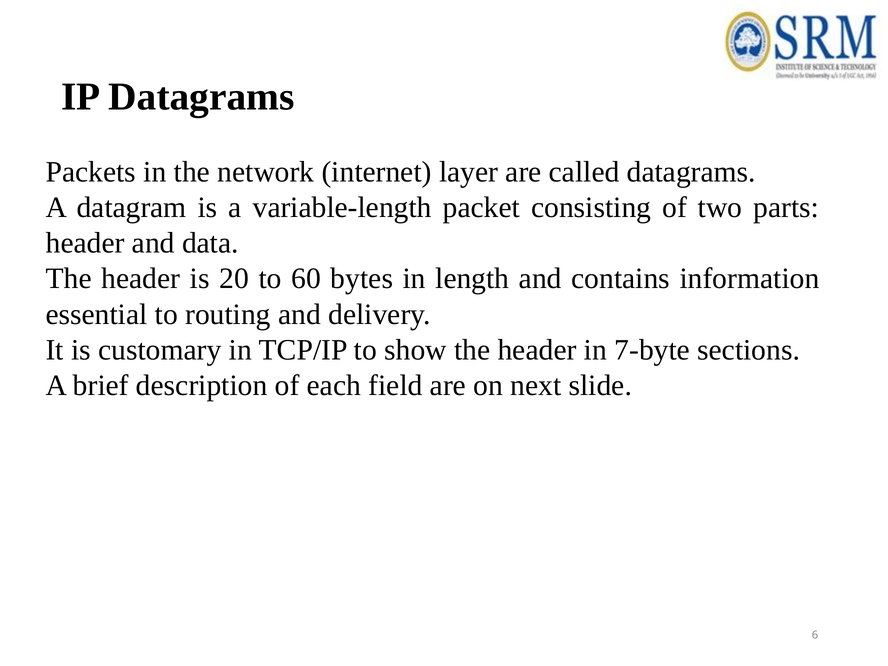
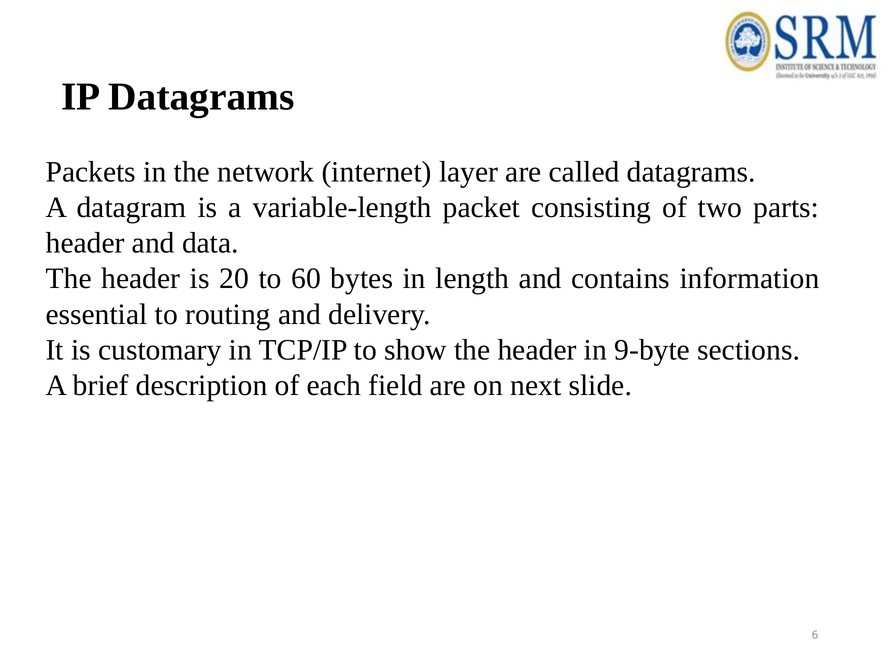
7-byte: 7-byte -> 9-byte (652, 350)
